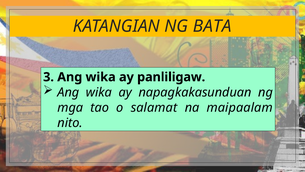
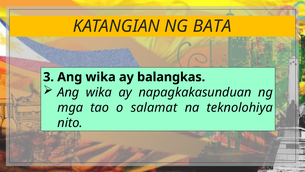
panliligaw: panliligaw -> balangkas (171, 77)
maipaalam: maipaalam -> teknolohiya (240, 107)
